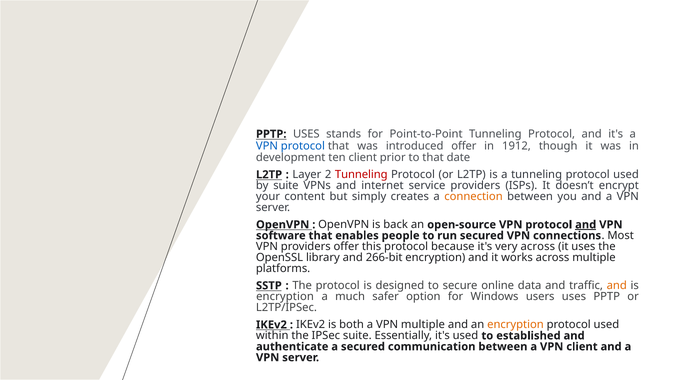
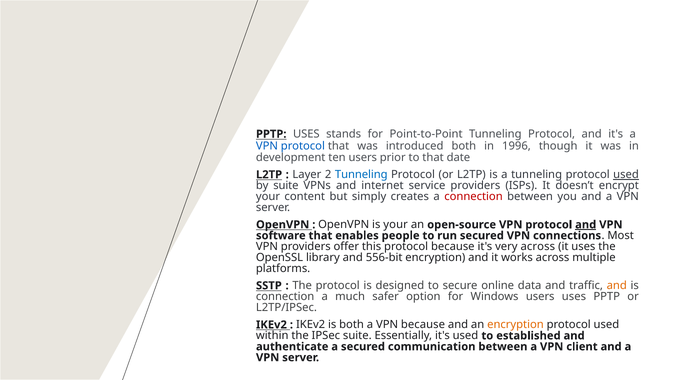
introduced offer: offer -> both (464, 146)
1912: 1912 -> 1996 (516, 146)
ten client: client -> users (363, 157)
Tunneling colour: red -> blue (361, 175)
used underline: none -> present (626, 175)
connection colour: orange -> red (473, 197)
is back: back -> your (396, 225)
266-bit: 266-bit -> 556-bit (384, 258)
encryption: encryption -> connection (285, 297)
VPN multiple: multiple -> because (423, 325)
